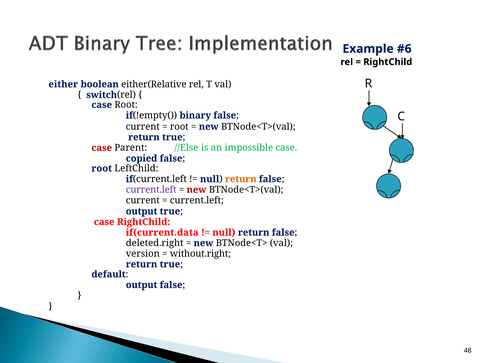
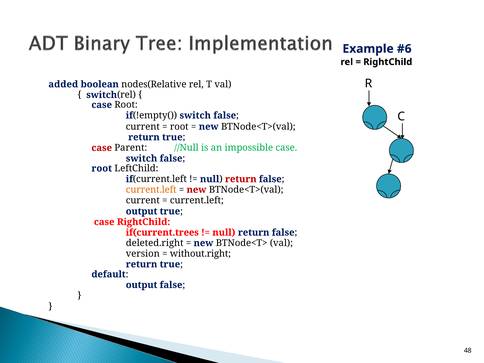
either: either -> added (63, 84)
either(Relative: either(Relative -> nodes(Relative (154, 84)
if(!empty( binary: binary -> switch (195, 115)
//Else: //Else -> //Null (186, 148)
copied: copied -> switch (142, 158)
return colour: orange -> red (241, 179)
current.left colour: purple -> orange (151, 190)
if(current.data: if(current.data -> if(current.trees (162, 233)
